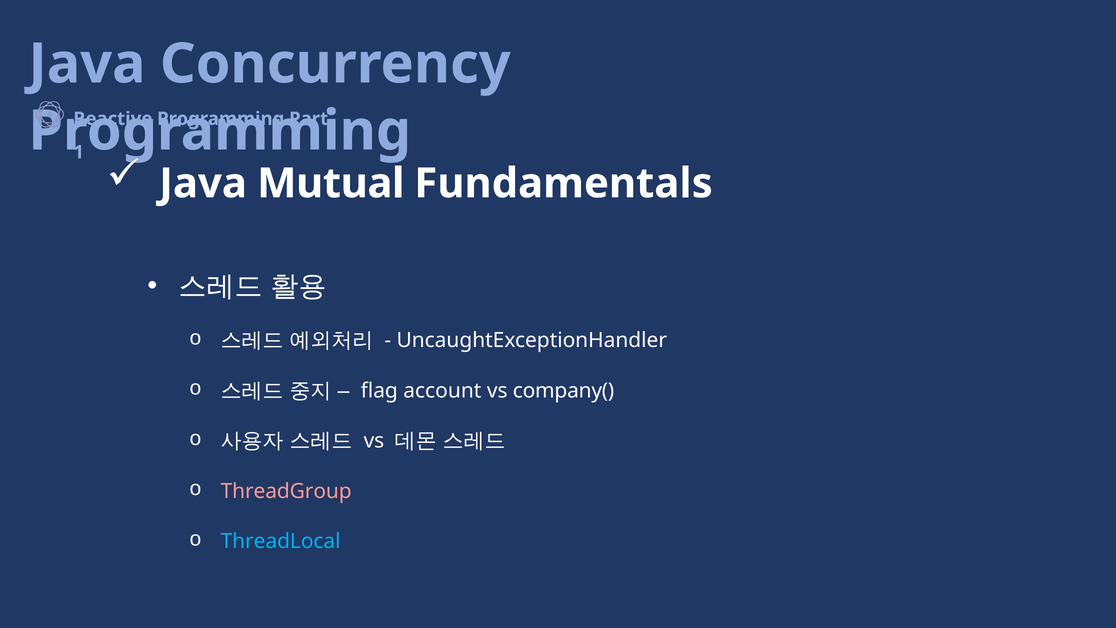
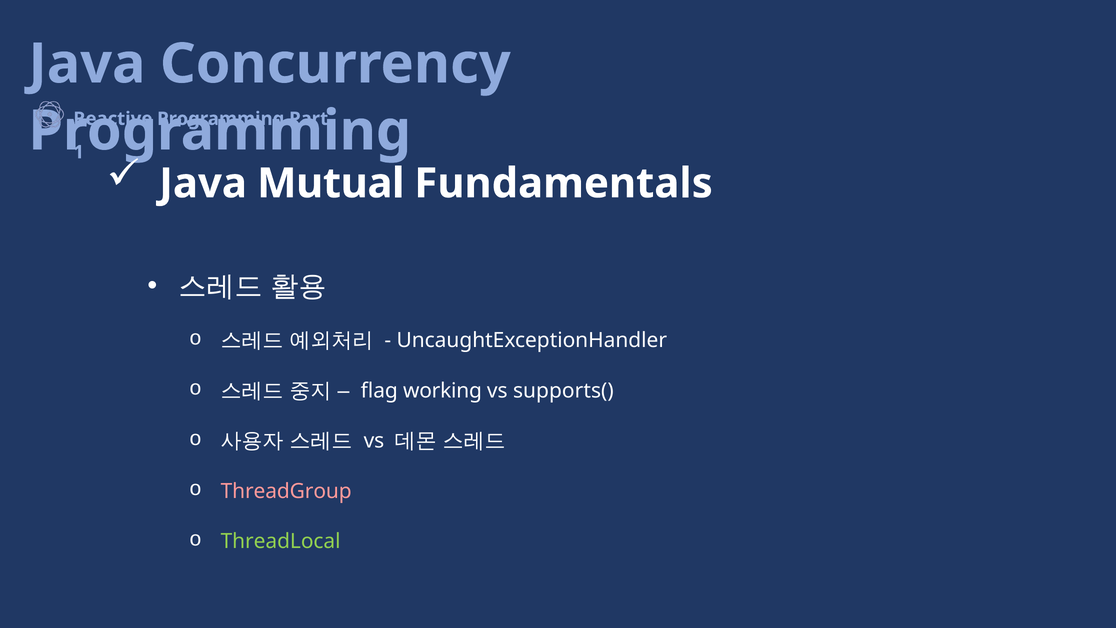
account: account -> working (442, 391)
company(: company( -> supports( (563, 391)
ThreadLocal colour: light blue -> light green (281, 541)
